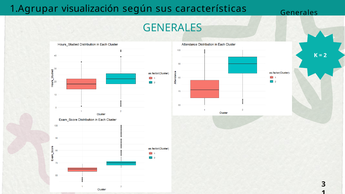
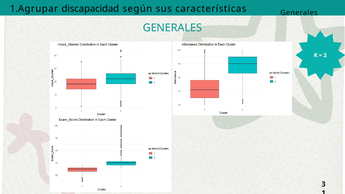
visualización: visualización -> discapacidad (90, 9)
